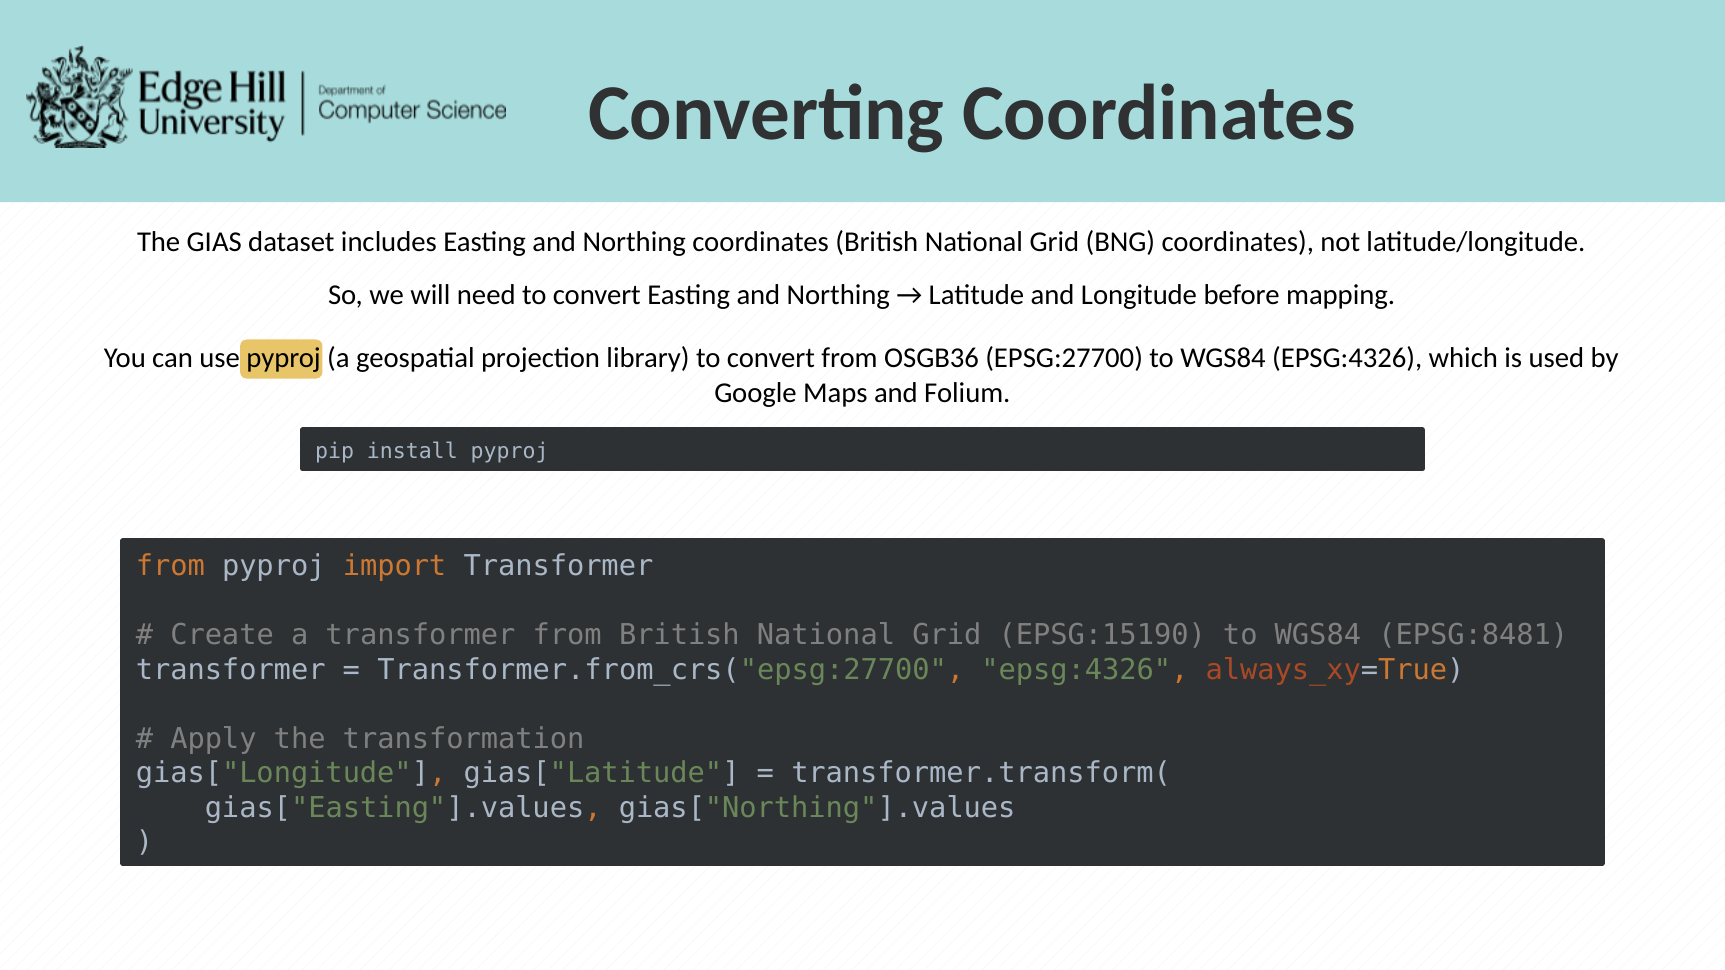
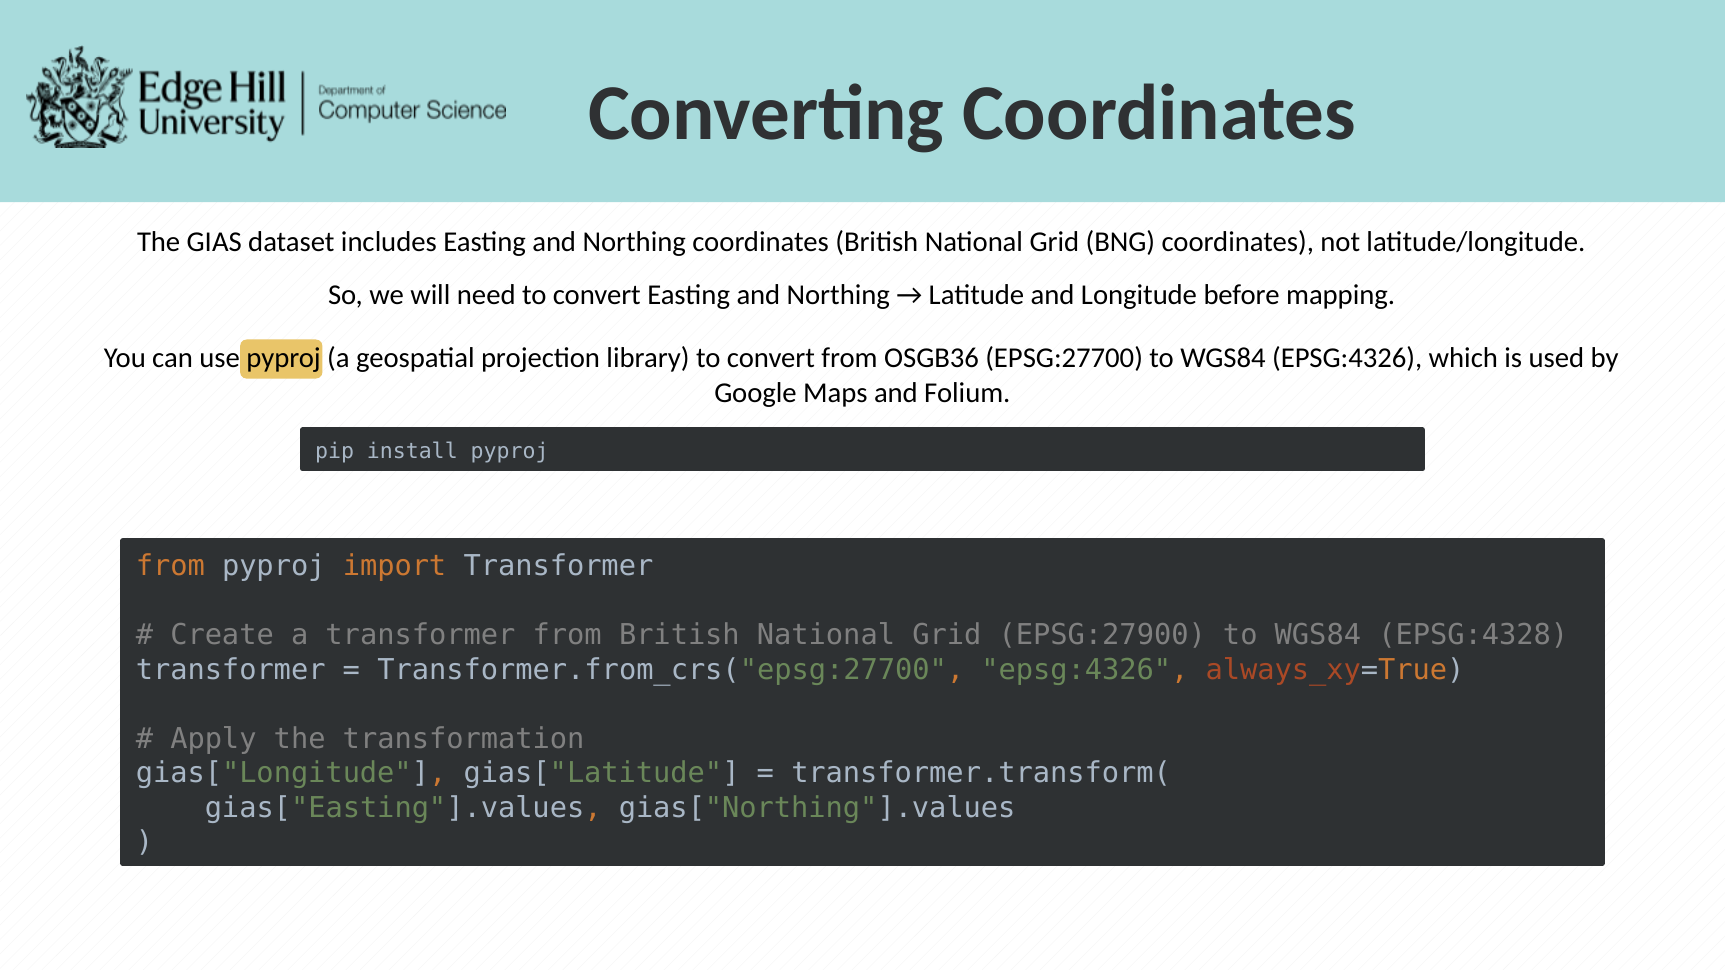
EPSG:15190: EPSG:15190 -> EPSG:27900 (1102, 636)
EPSG:8481: EPSG:8481 -> EPSG:4328 (1473, 636)
